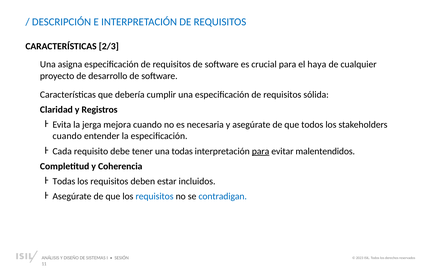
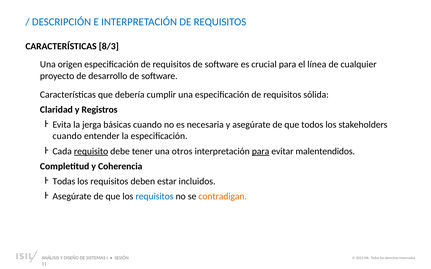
2/3: 2/3 -> 8/3 (109, 46)
asigna: asigna -> origen (70, 64)
haya: haya -> línea (317, 64)
mejora: mejora -> básicas (117, 125)
requisito underline: none -> present (91, 151)
una todas: todas -> otros (182, 151)
contradigan colour: blue -> orange (223, 197)
